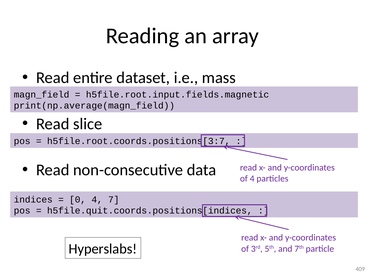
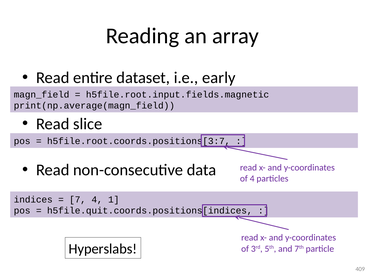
mass: mass -> early (219, 78)
0: 0 -> 7 (78, 199)
7: 7 -> 1 (114, 199)
